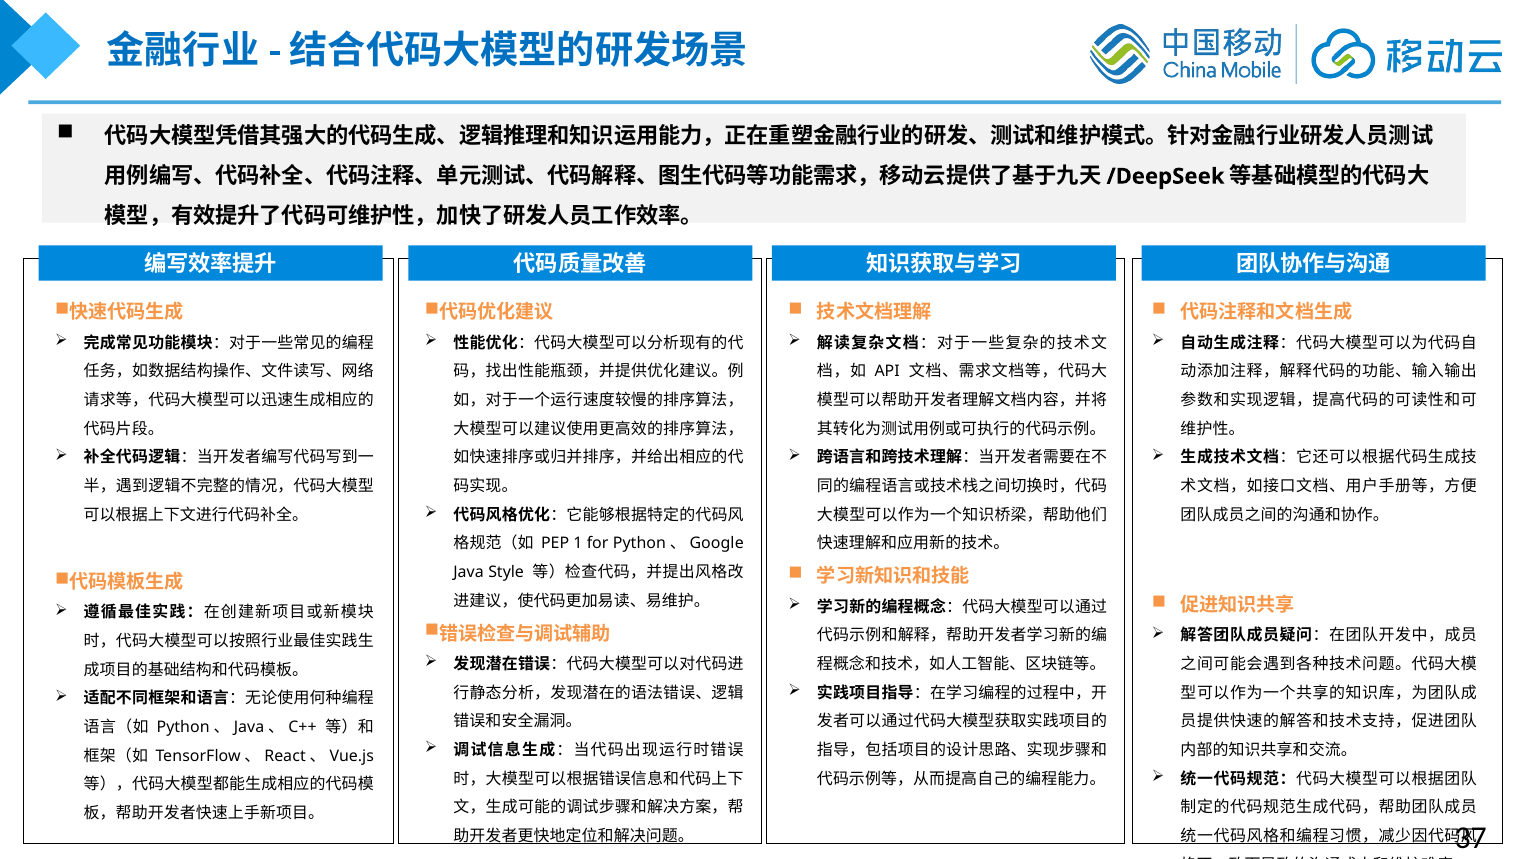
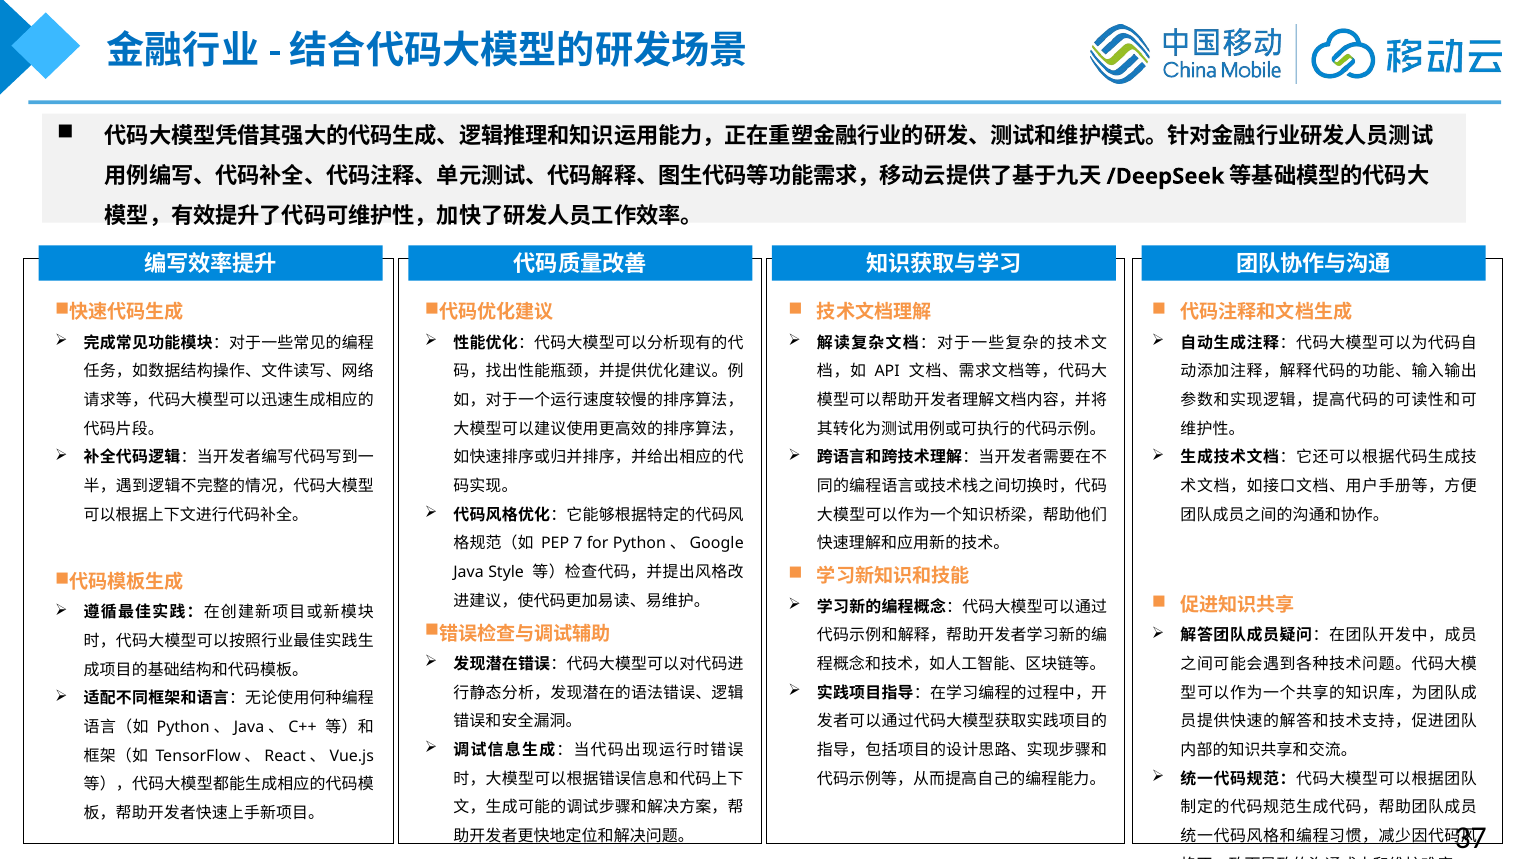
1: 1 -> 7 (578, 544)
